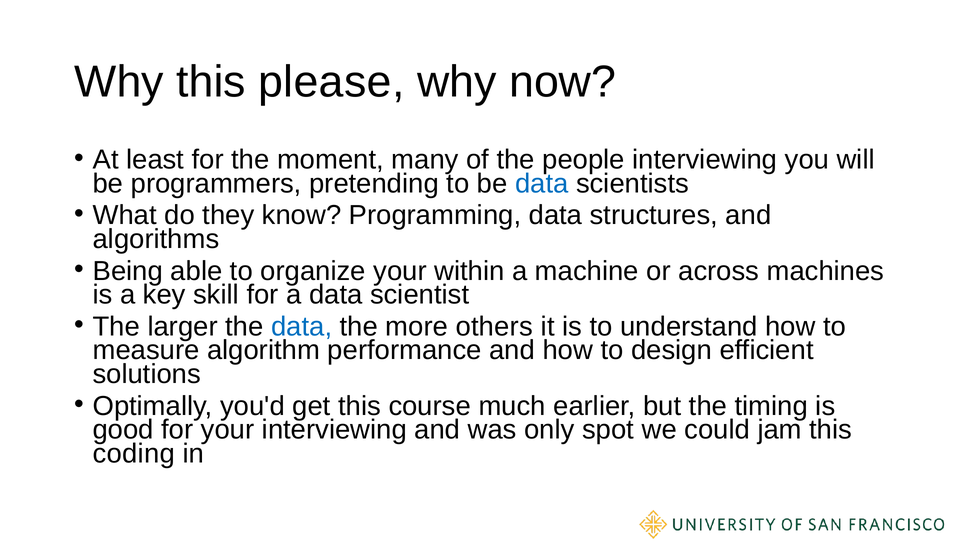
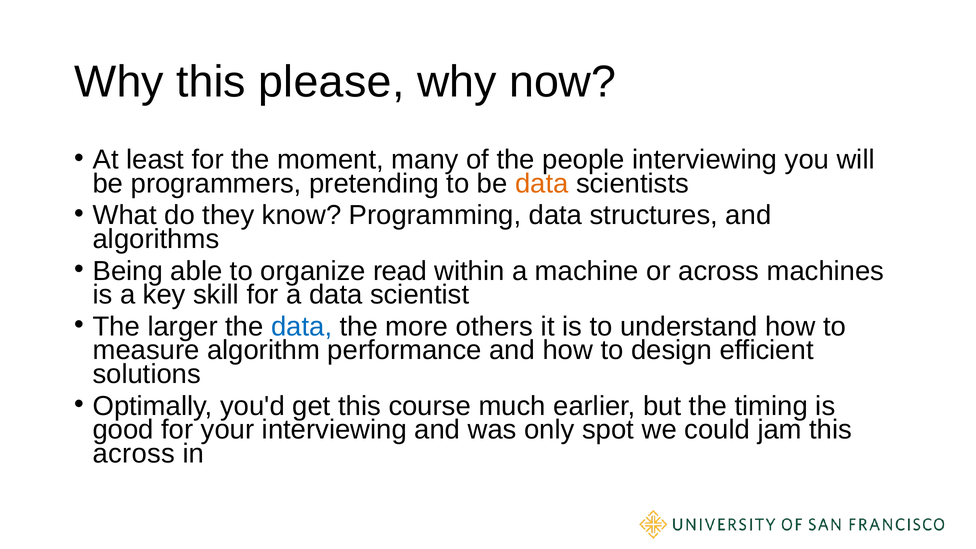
data colour: blue -> orange (542, 183)
organize your: your -> read (400, 271)
coding: coding -> across (134, 453)
